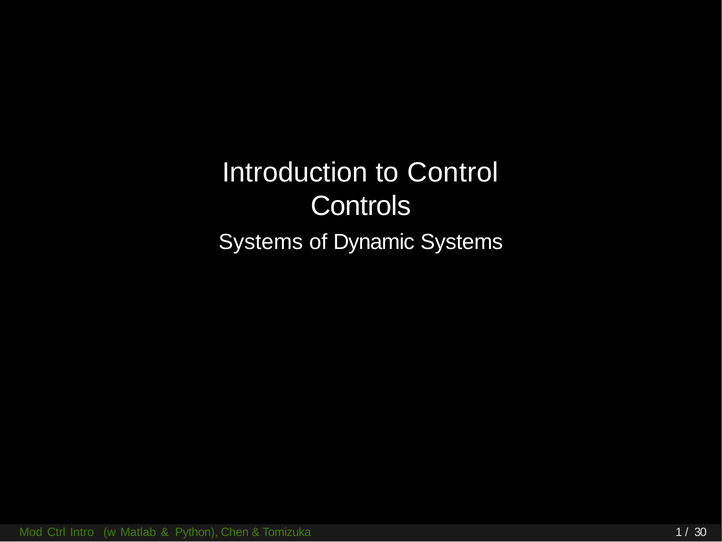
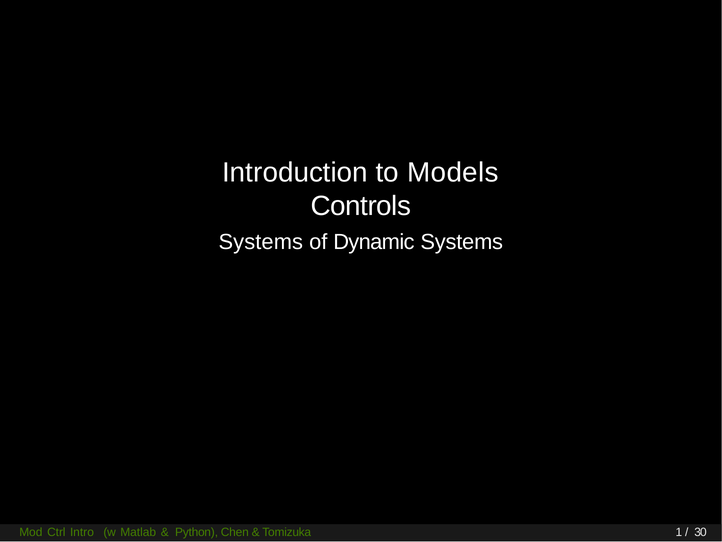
Control: Control -> Models (453, 173)
